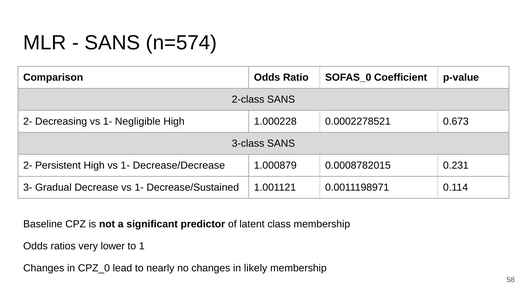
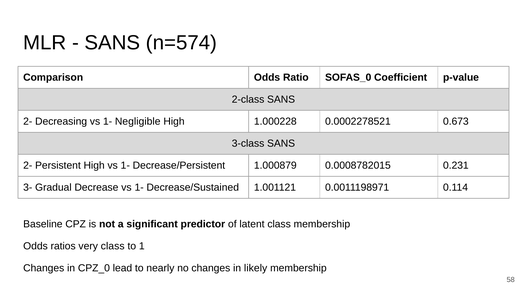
Decrease/Decrease: Decrease/Decrease -> Decrease/Persistent (179, 166)
very lower: lower -> class (113, 247)
